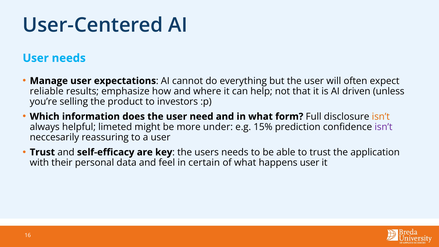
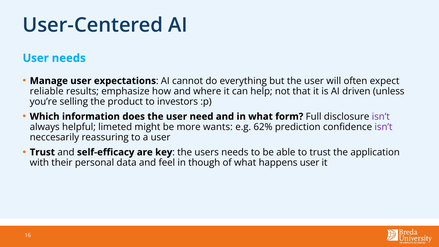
isn’t colour: orange -> purple (381, 117)
under: under -> wants (218, 127)
15%: 15% -> 62% (263, 127)
certain: certain -> though (204, 163)
